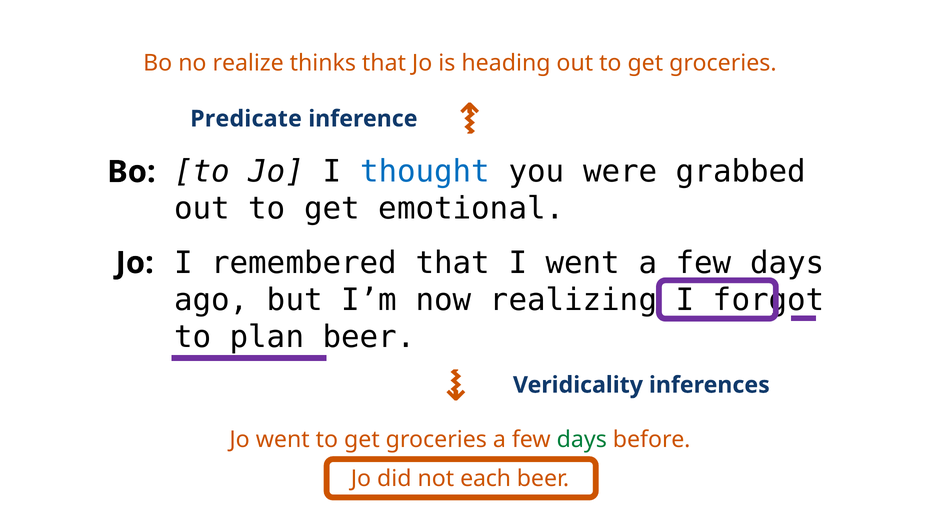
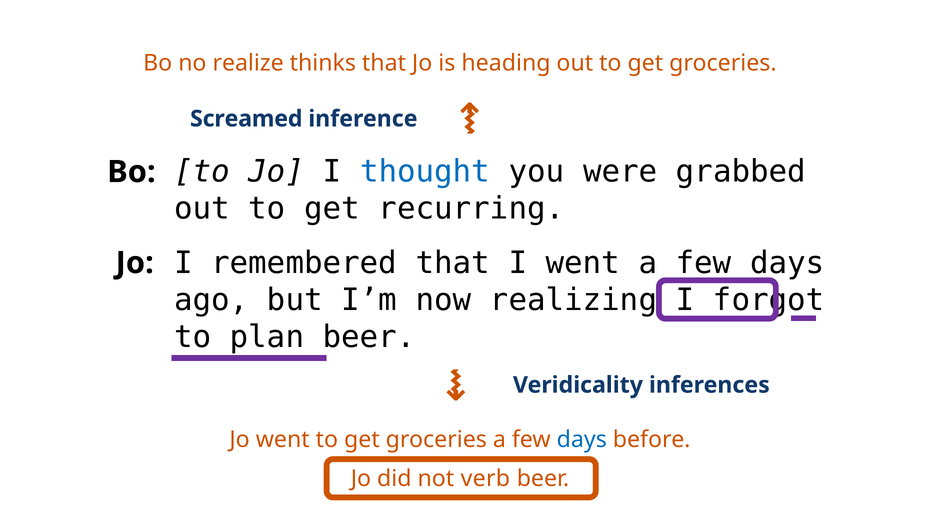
Predicate: Predicate -> Screamed (246, 119)
emotional: emotional -> recurring (471, 209)
days colour: green -> blue (582, 440)
each: each -> verb (485, 478)
